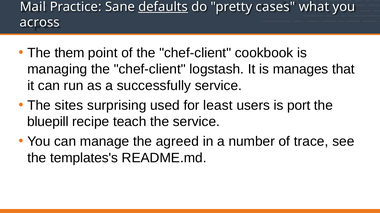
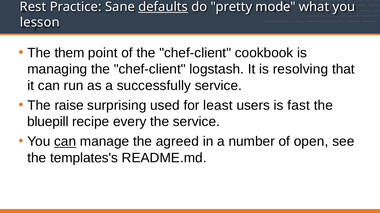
Mail: Mail -> Rest (33, 7)
cases: cases -> mode (276, 7)
across: across -> lesson (40, 22)
manages: manages -> resolving (300, 69)
sites: sites -> raise (69, 106)
port: port -> fast (299, 106)
teach: teach -> every (130, 122)
can underline: none -> present (65, 142)
trace: trace -> open (311, 142)
